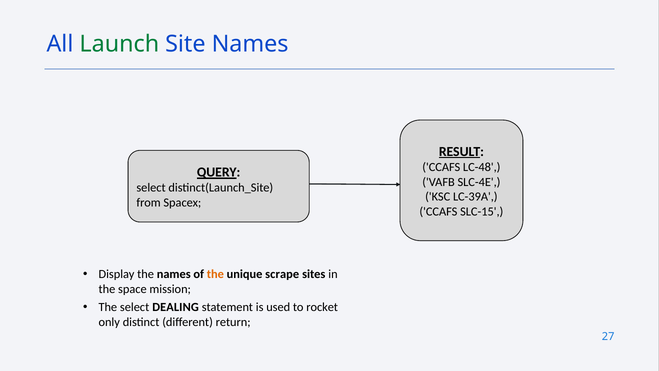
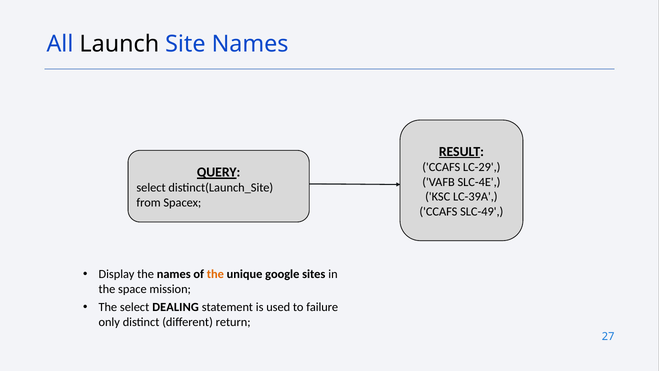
Launch colour: green -> black (119, 44)
LC-48: LC-48 -> LC-29 (482, 167)
SLC-15: SLC-15 -> SLC-49 (482, 212)
scrape: scrape -> google (282, 274)
rocket: rocket -> failure (322, 307)
